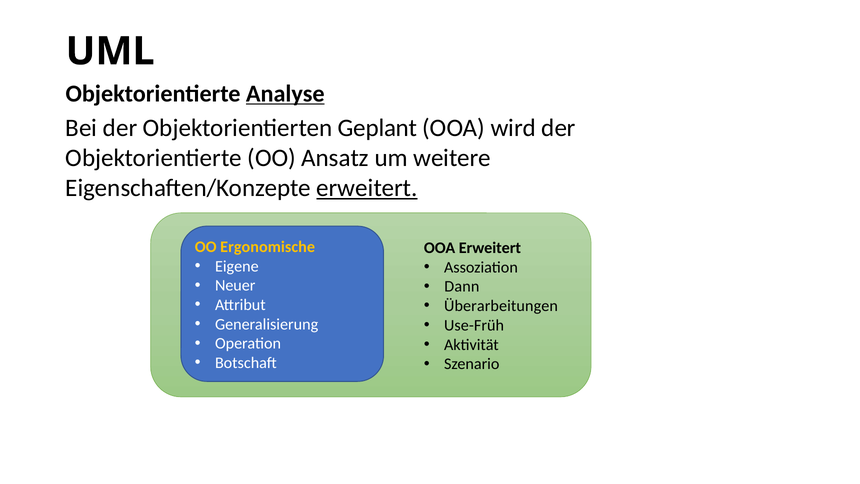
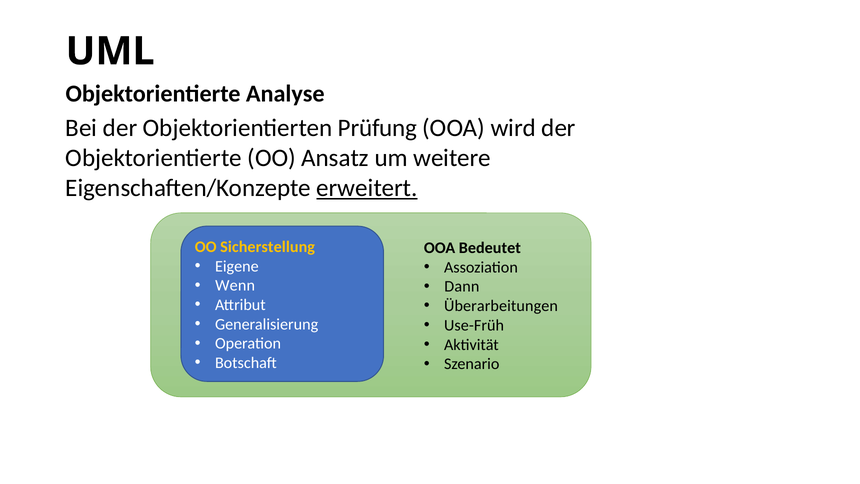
Analyse underline: present -> none (285, 94)
Geplant: Geplant -> Prüfung (378, 128)
Ergonomische: Ergonomische -> Sicherstellung (268, 247)
OOA Erweitert: Erweitert -> Bedeutet (490, 248)
Neuer: Neuer -> Wenn (235, 285)
